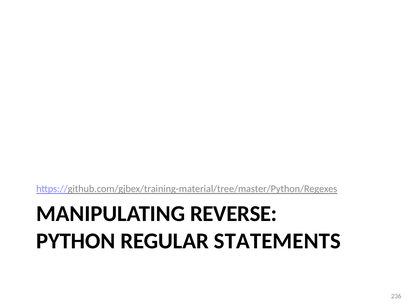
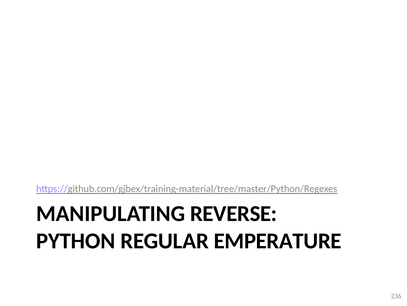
STATEMENTS: STATEMENTS -> EMPERATURE (278, 240)
